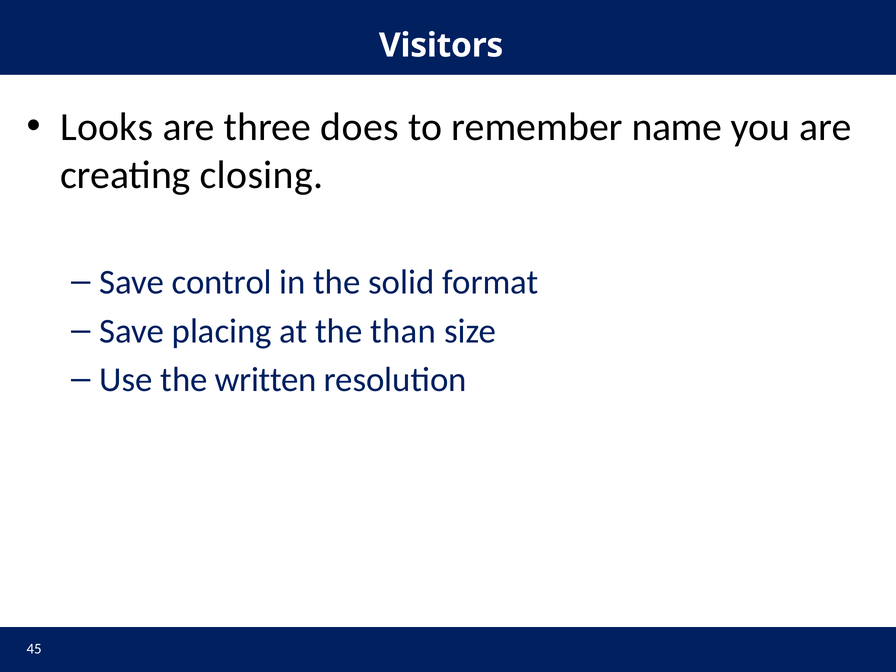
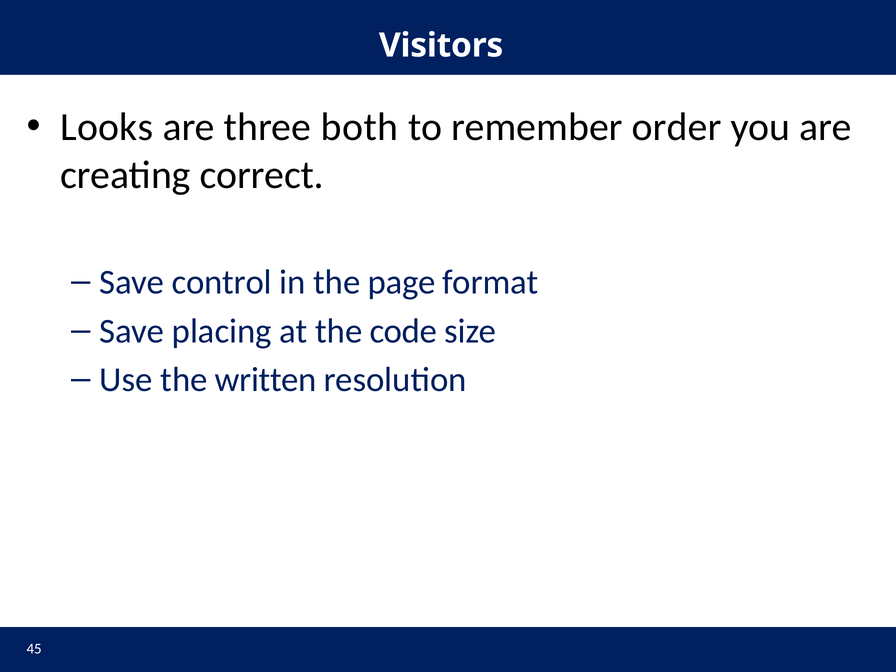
does: does -> both (360, 127)
name: name -> order (677, 127)
closing: closing -> correct (262, 175)
solid: solid -> page (402, 282)
than: than -> code (403, 331)
